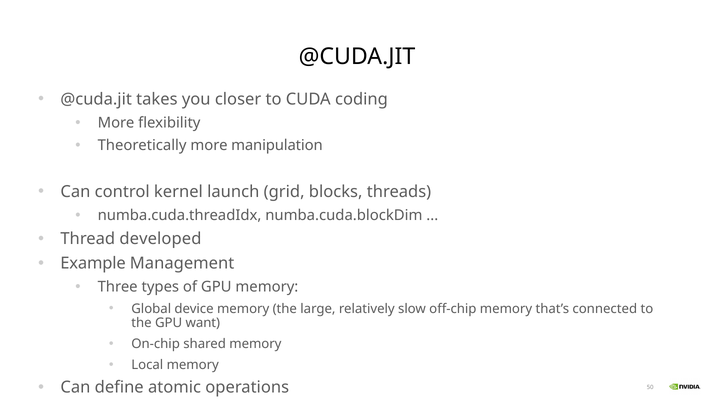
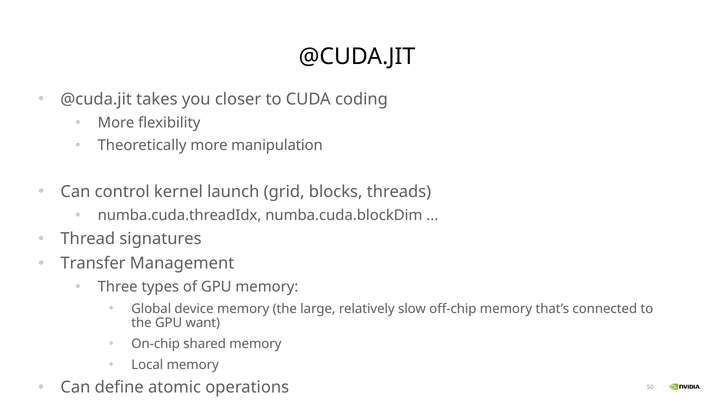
developed: developed -> signatures (161, 239)
Example: Example -> Transfer (93, 263)
